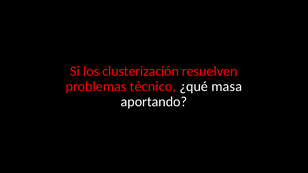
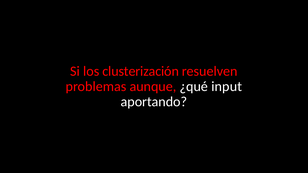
técnico: técnico -> aunque (153, 87)
masa: masa -> input (227, 87)
